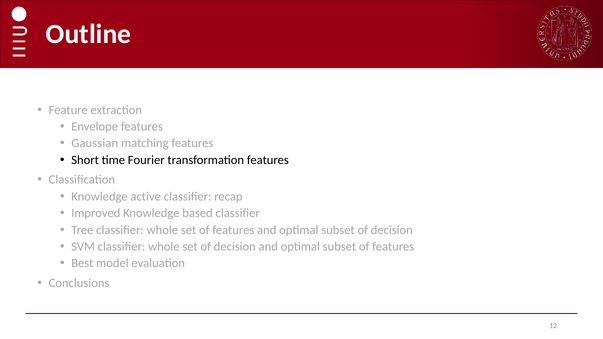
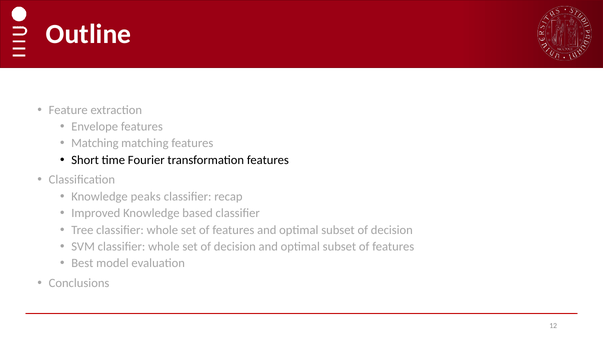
Gaussian: Gaussian -> Matching (95, 143)
active: active -> peaks (146, 197)
